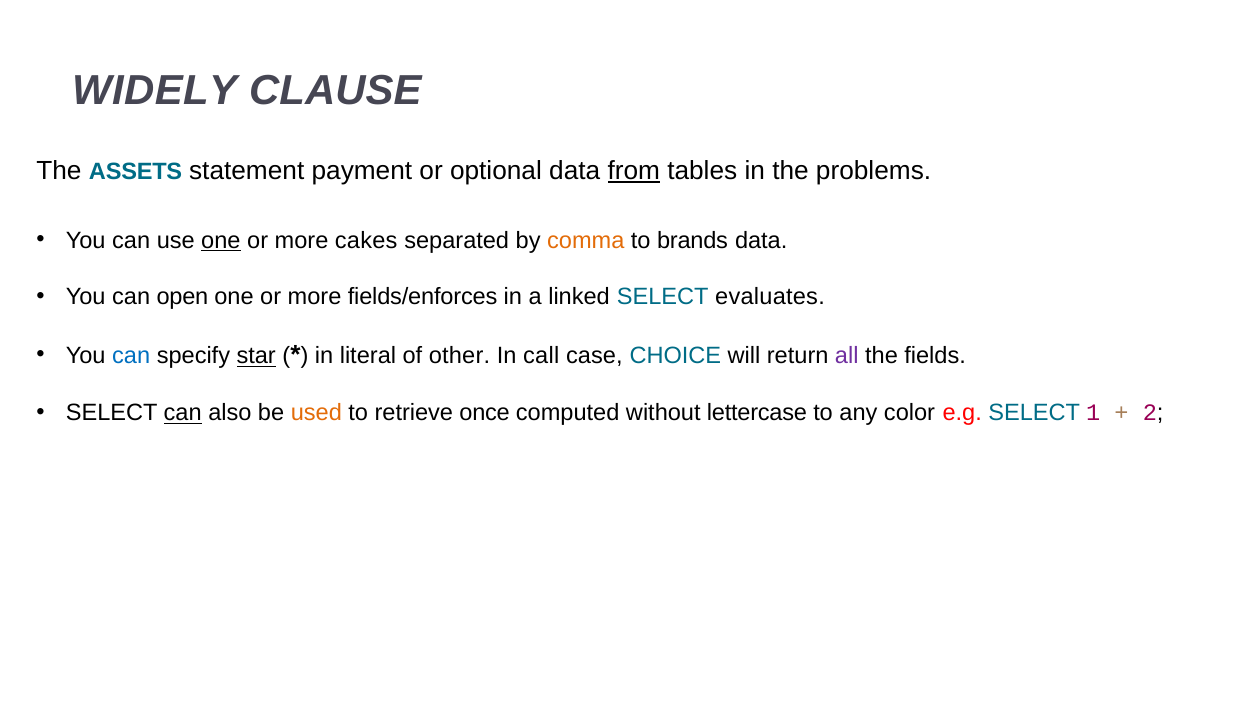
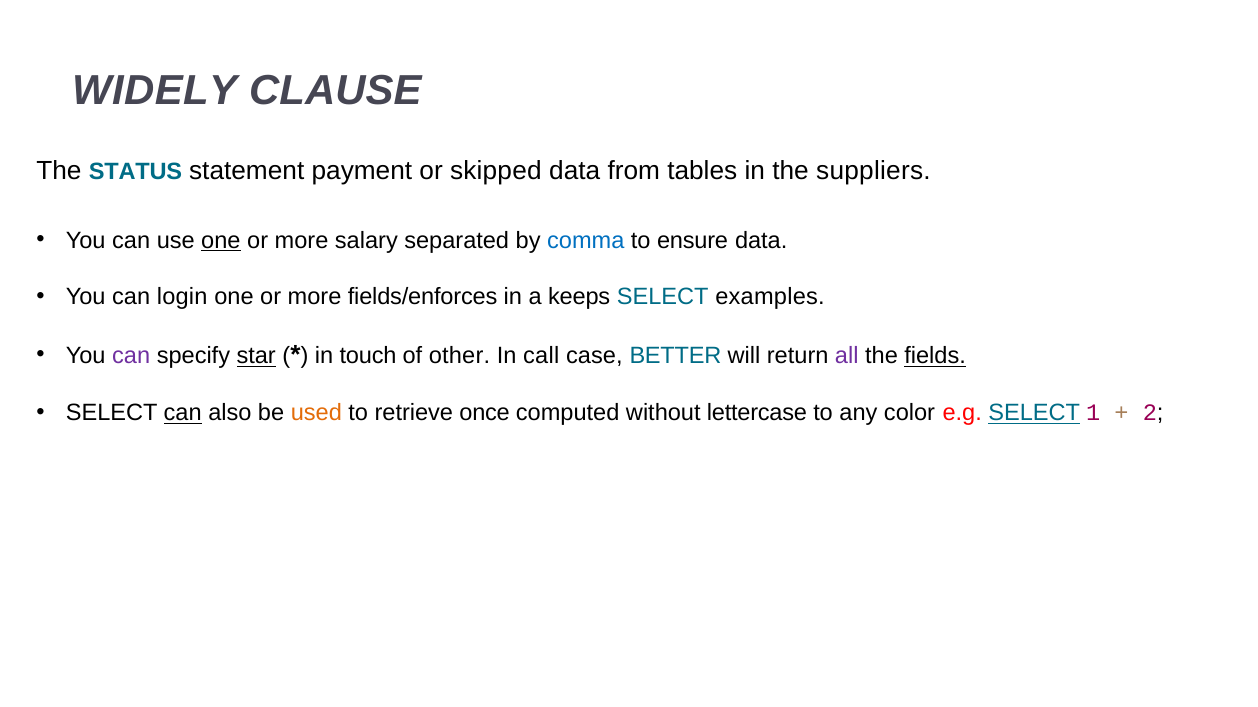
ASSETS: ASSETS -> STATUS (136, 172)
optional: optional -> skipped (496, 171)
from underline: present -> none (634, 171)
problems: problems -> suppliers (873, 171)
cakes: cakes -> salary (366, 241)
comma colour: orange -> blue (586, 241)
brands: brands -> ensure (693, 241)
open: open -> login (182, 297)
linked: linked -> keeps (579, 297)
evaluates: evaluates -> examples (770, 297)
can colour: blue -> purple (131, 356)
literal: literal -> touch (368, 356)
CHOICE: CHOICE -> BETTER (675, 356)
fields underline: none -> present (935, 356)
SELECT underline: none -> present (1034, 414)
